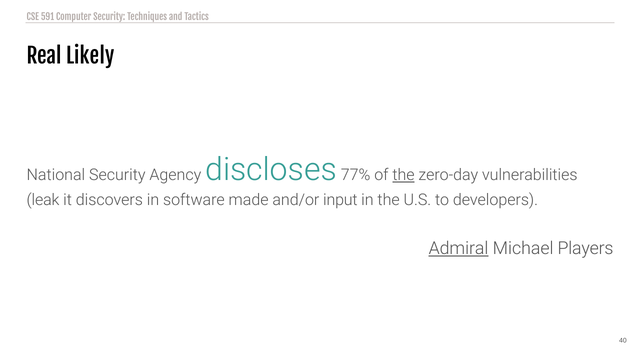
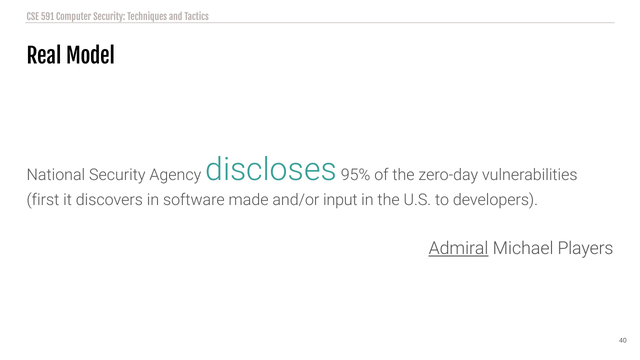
Likely: Likely -> Model (90, 57)
77%: 77% -> 95% (356, 175)
the underline: present -> none (404, 175)
leak: leak -> first (43, 200)
